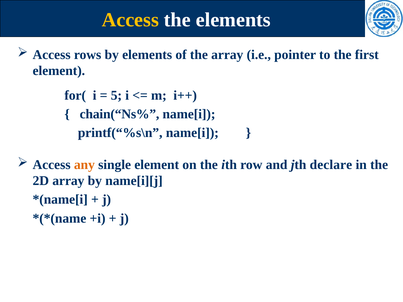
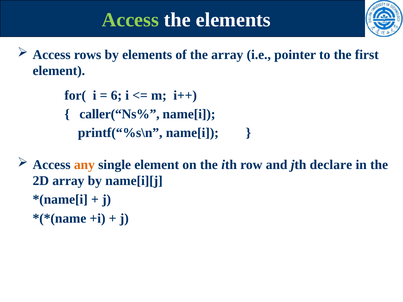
Access colour: yellow -> light green (130, 20)
5: 5 -> 6 (116, 95)
chain(“Ns%: chain(“Ns% -> caller(“Ns% (120, 114)
